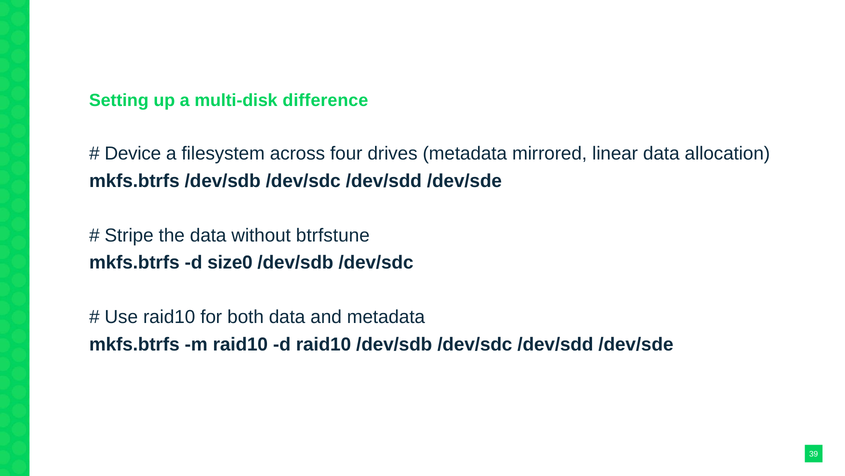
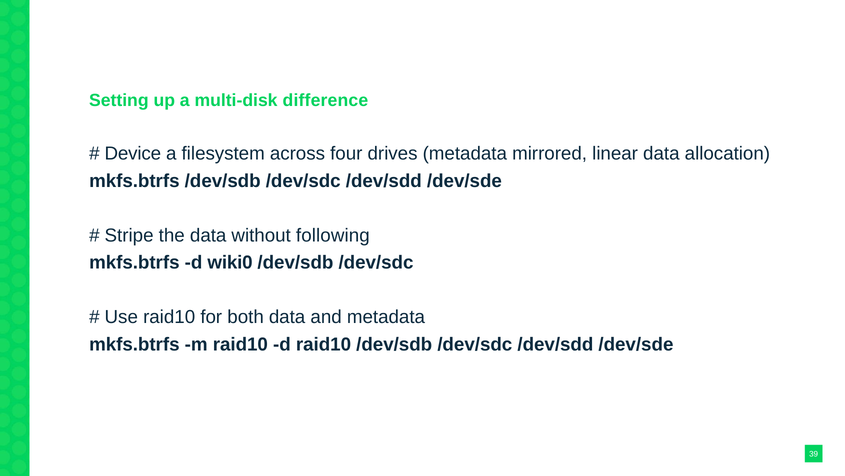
btrfstune: btrfstune -> following (333, 235)
size0: size0 -> wiki0 (230, 262)
